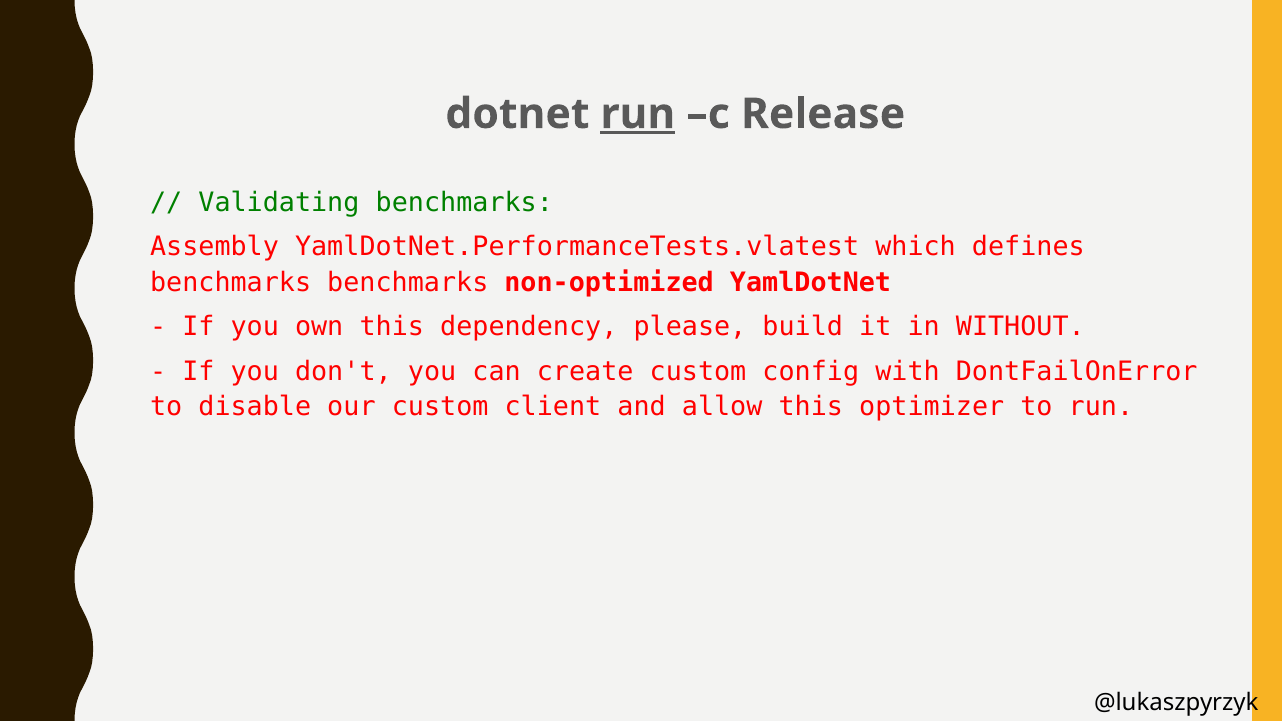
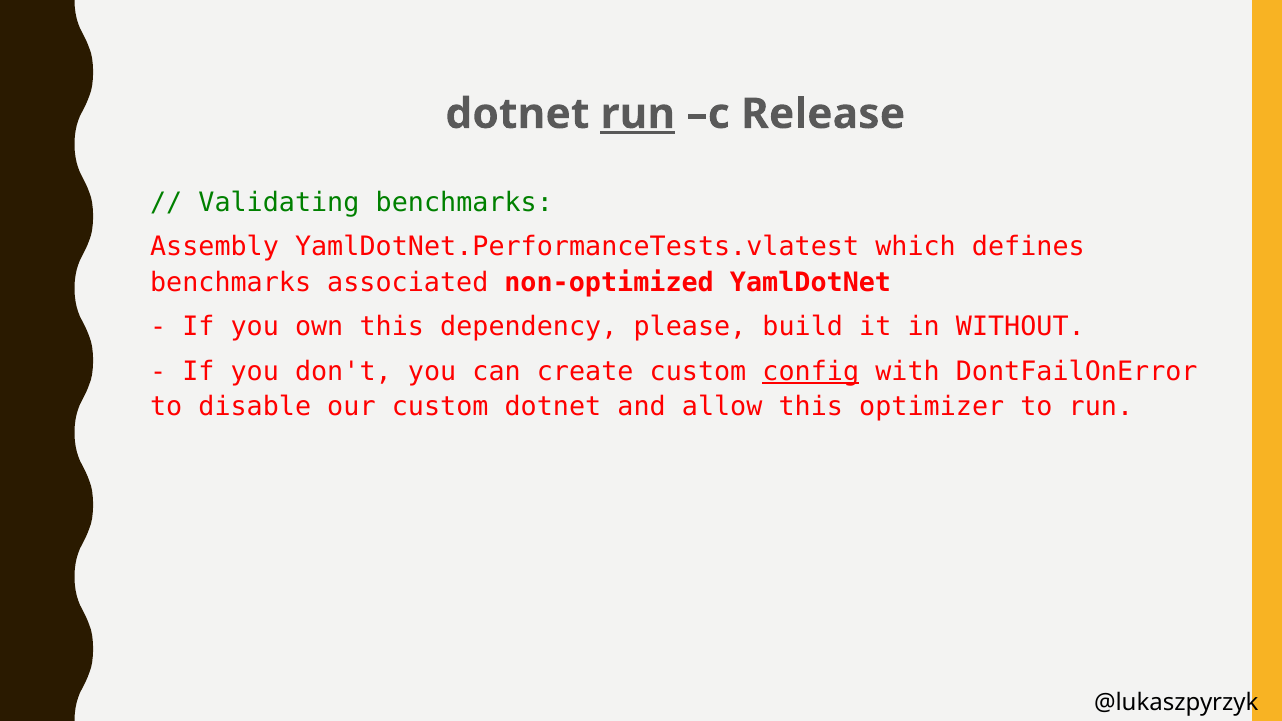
benchmarks benchmarks: benchmarks -> associated (408, 282)
config underline: none -> present (811, 372)
custom client: client -> dotnet (553, 407)
